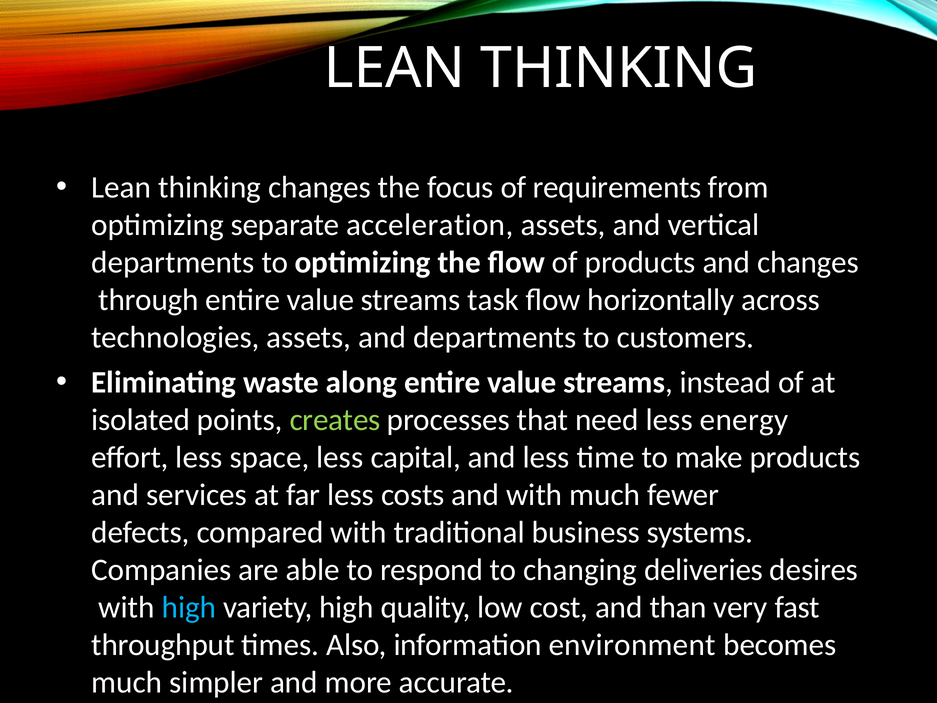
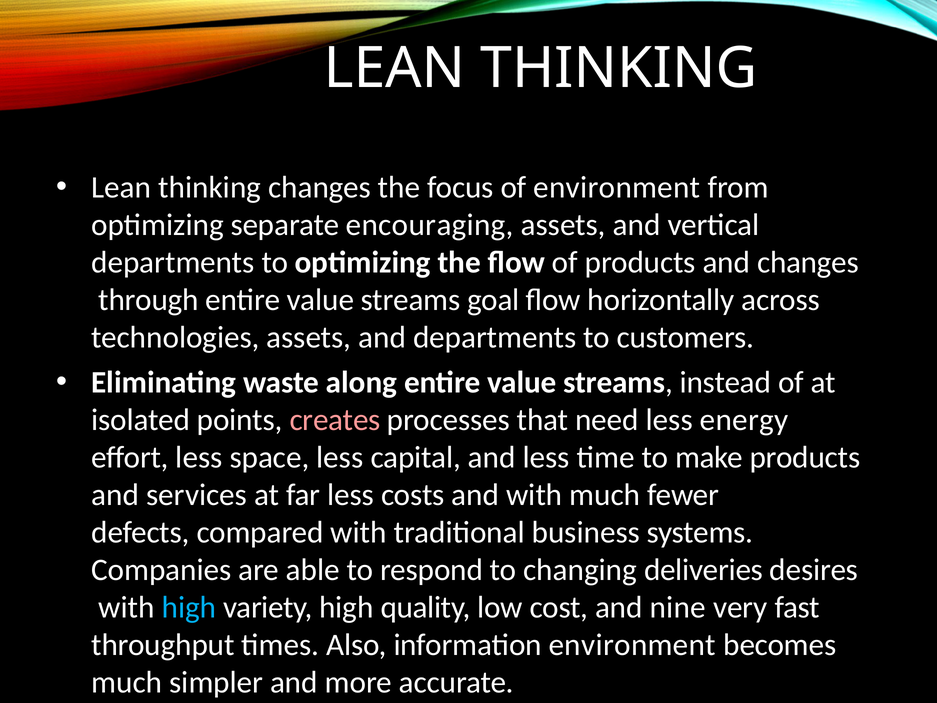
of requirements: requirements -> environment (617, 188)
acceleration: acceleration -> encouraging (430, 225)
task: task -> goal (493, 300)
creates colour: light green -> pink (335, 420)
than: than -> nine (678, 607)
